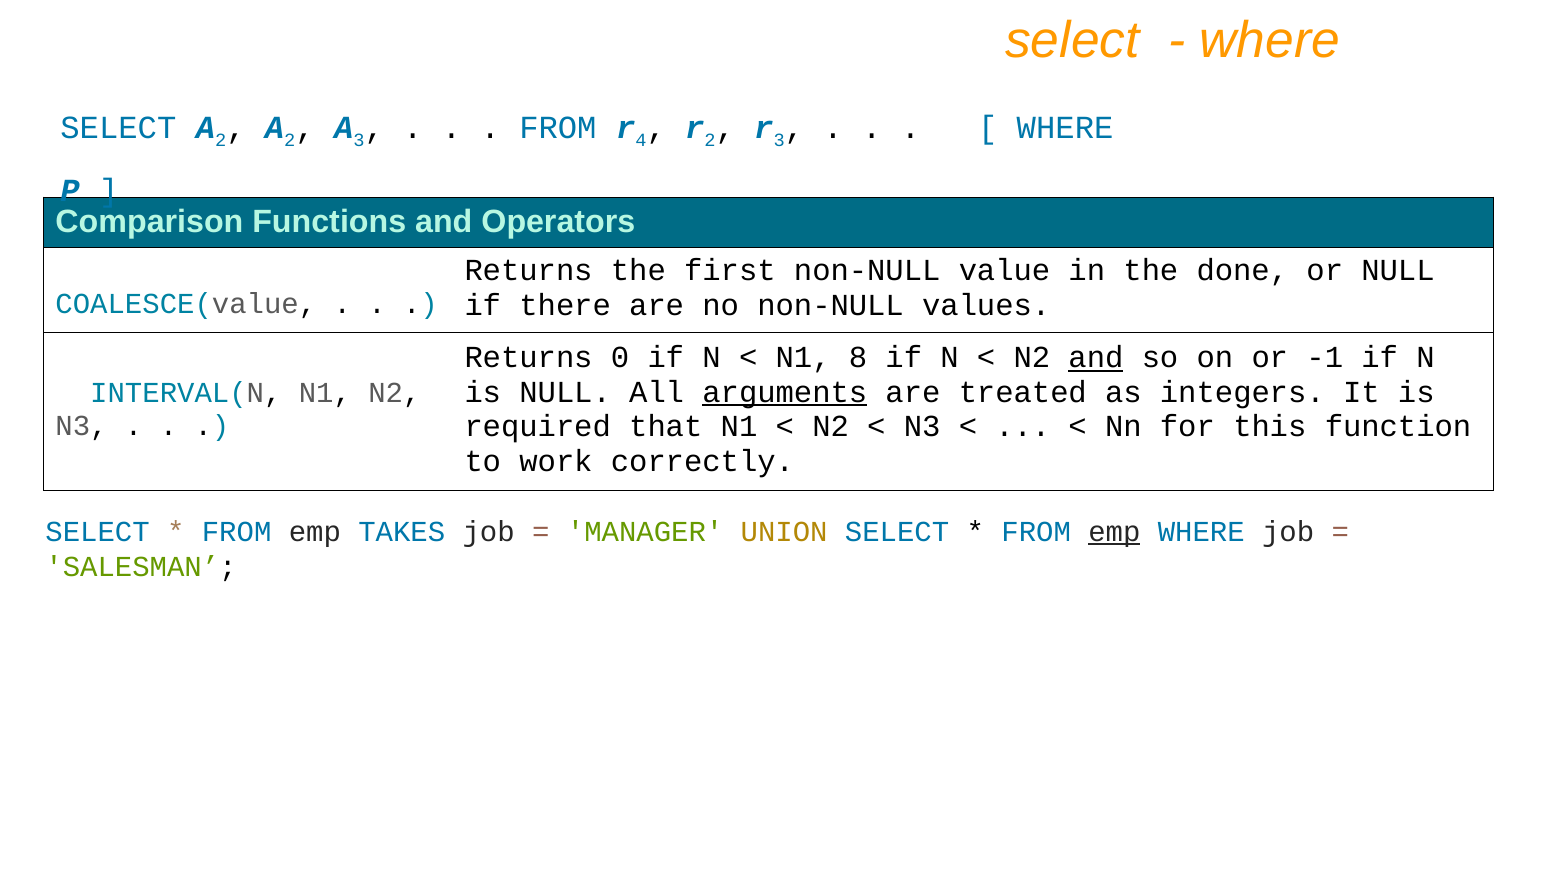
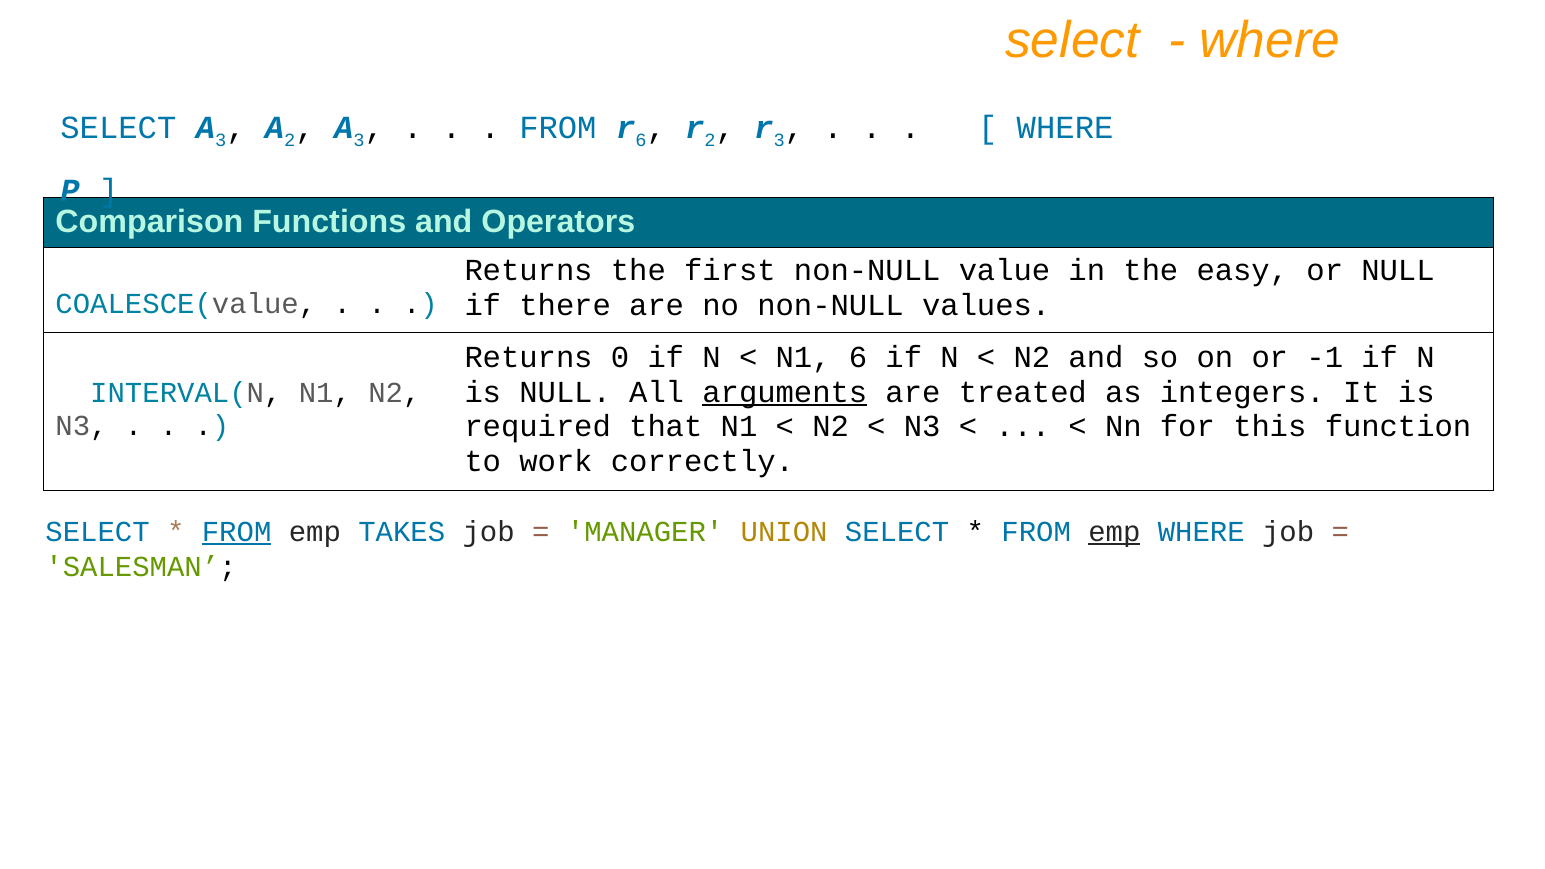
2: 2 -> 3 (221, 140)
4: 4 -> 6 (641, 140)
done: done -> easy (1242, 271)
N1 8: 8 -> 6 (858, 358)
and underline: present -> none (1096, 358)
FROM underline: none -> present (237, 532)
